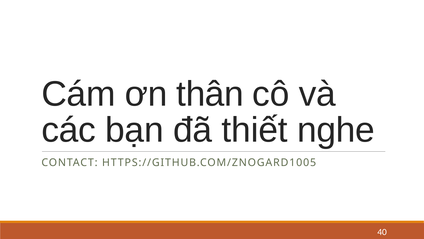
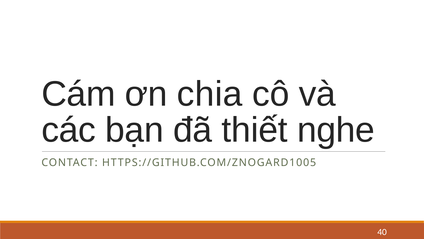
thân: thân -> chia (210, 94)
